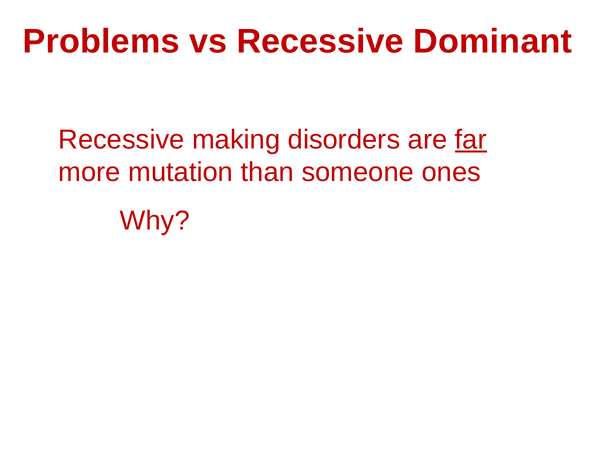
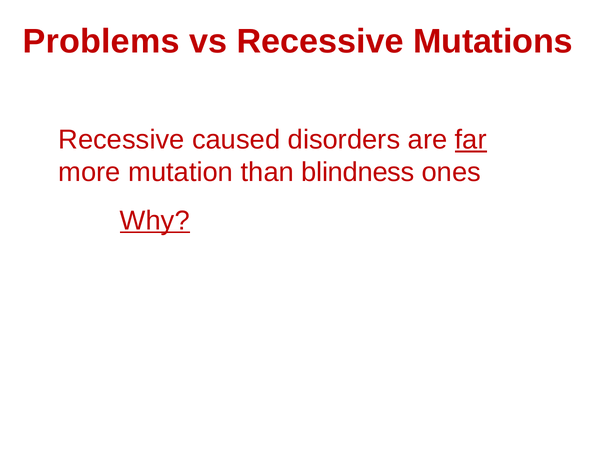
Dominant: Dominant -> Mutations (493, 42)
making: making -> caused (236, 140)
someone: someone -> blindness (358, 173)
Why underline: none -> present (155, 221)
